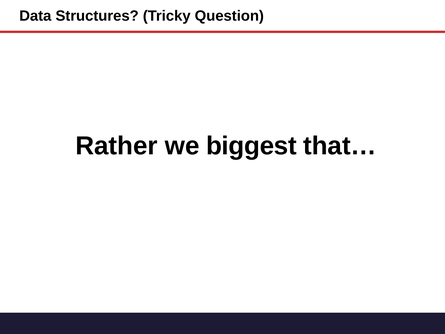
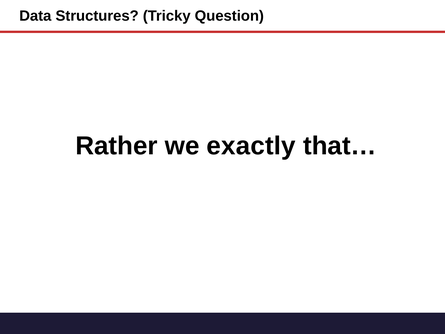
biggest: biggest -> exactly (251, 146)
